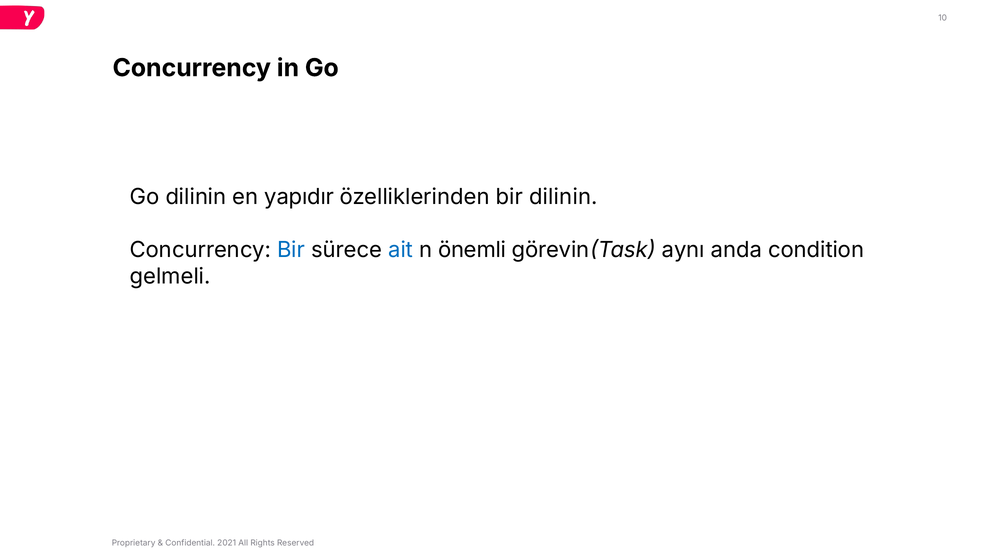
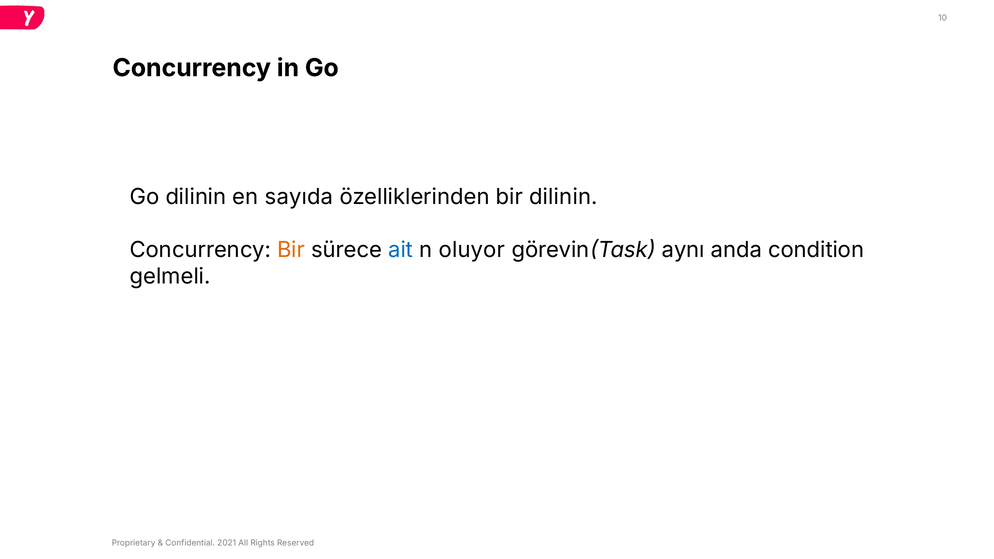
yapıdır: yapıdır -> sayıda (299, 197)
Bir colour: blue -> orange (291, 250)
önemli: önemli -> oluyor (472, 250)
